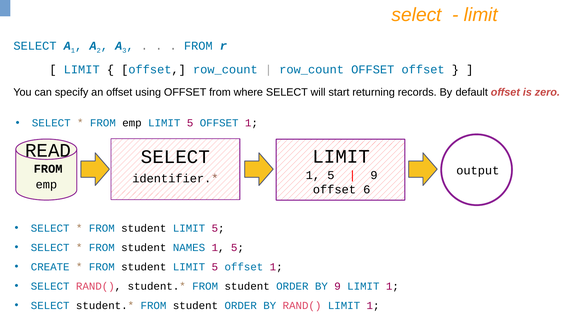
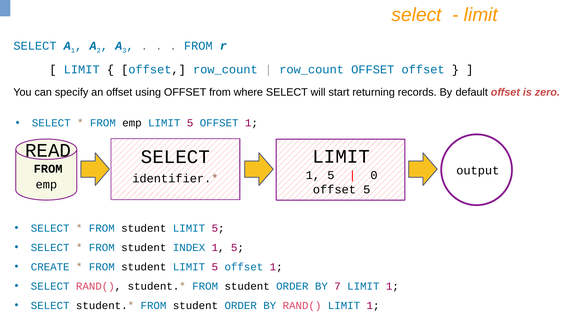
9: 9 -> 0 (374, 175)
offset 6: 6 -> 5 (367, 189)
NAMES: NAMES -> INDEX (189, 247)
BY 9: 9 -> 7 (338, 286)
